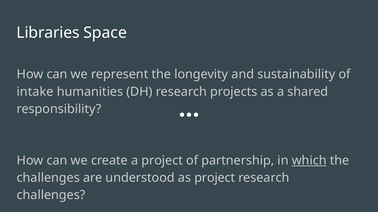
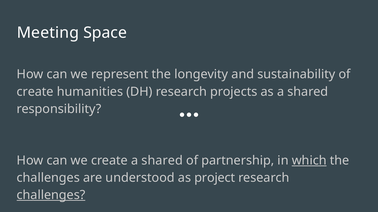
Libraries: Libraries -> Meeting (48, 33)
intake: intake -> create (35, 92)
create a project: project -> shared (162, 161)
challenges underline: none -> present (51, 196)
